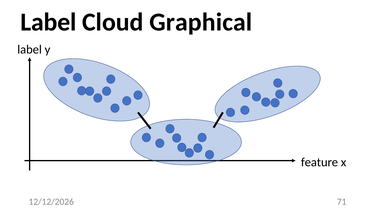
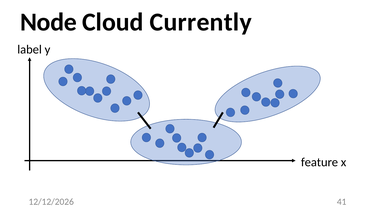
Label: Label -> Node (48, 22)
Graphical: Graphical -> Currently (201, 22)
71: 71 -> 41 (342, 202)
